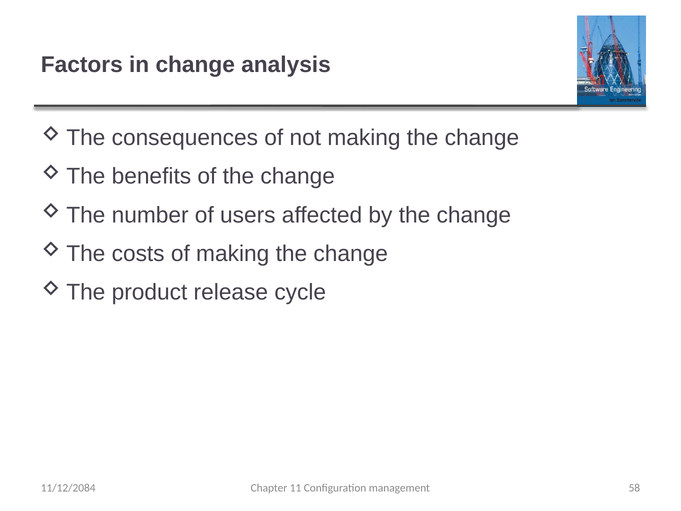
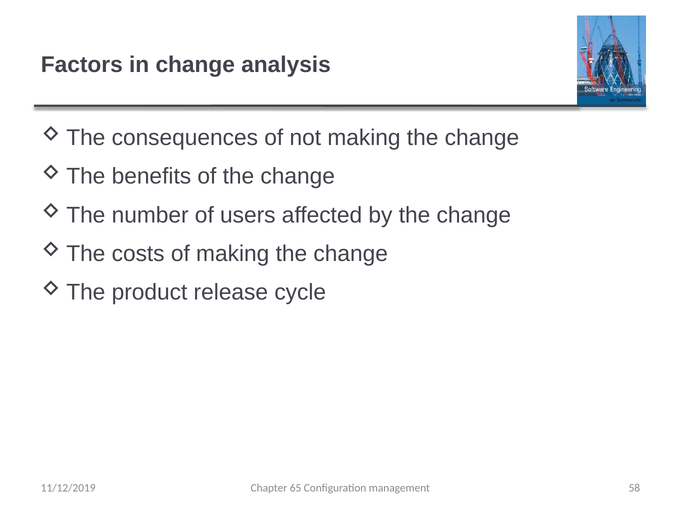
11: 11 -> 65 (296, 488)
11/12/2084: 11/12/2084 -> 11/12/2019 (68, 488)
